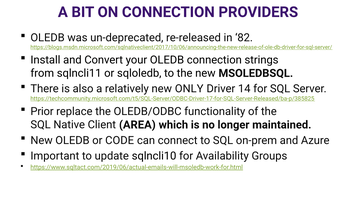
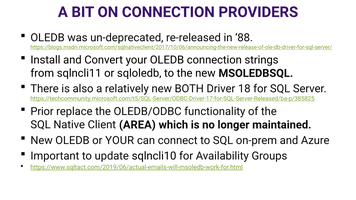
82: 82 -> 88 (244, 38)
ONLY: ONLY -> BOTH (189, 89)
14: 14 -> 18 (244, 89)
or CODE: CODE -> YOUR (120, 141)
